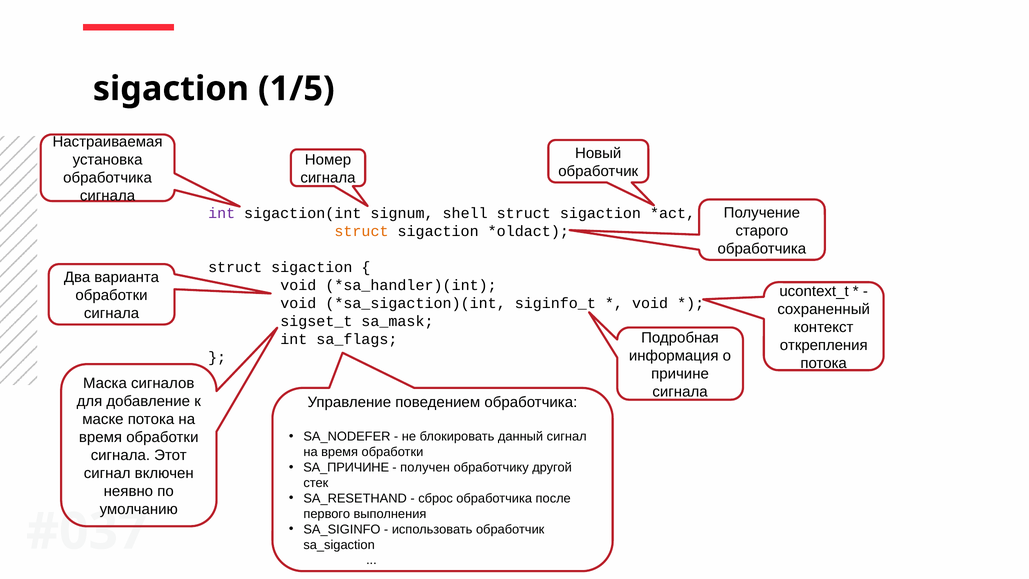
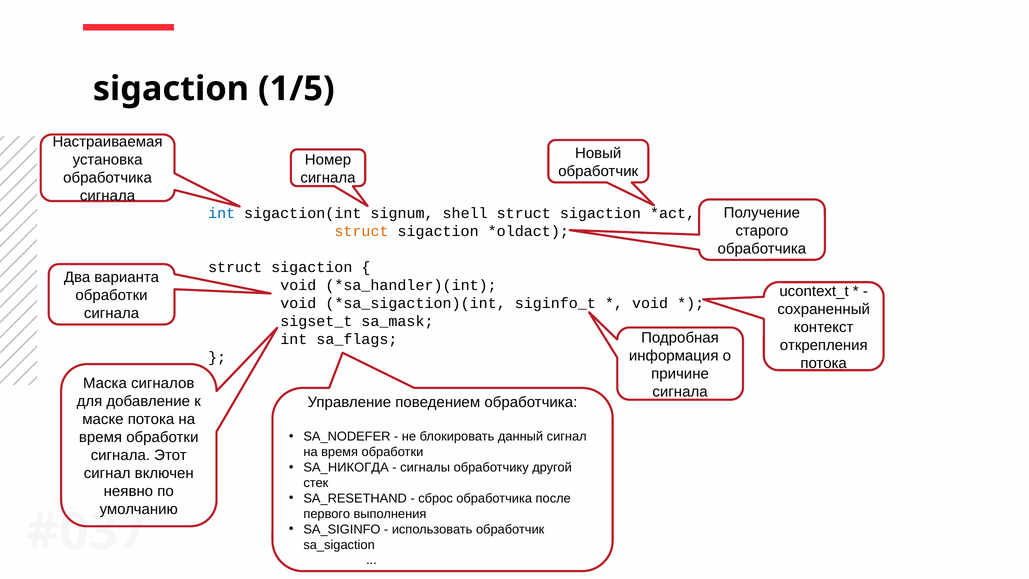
int colour: purple -> blue (222, 213)
SA_ПРИЧИНЕ: SA_ПРИЧИНЕ -> SA_НИКОГДА (346, 467)
получен: получен -> сигналы (425, 467)
